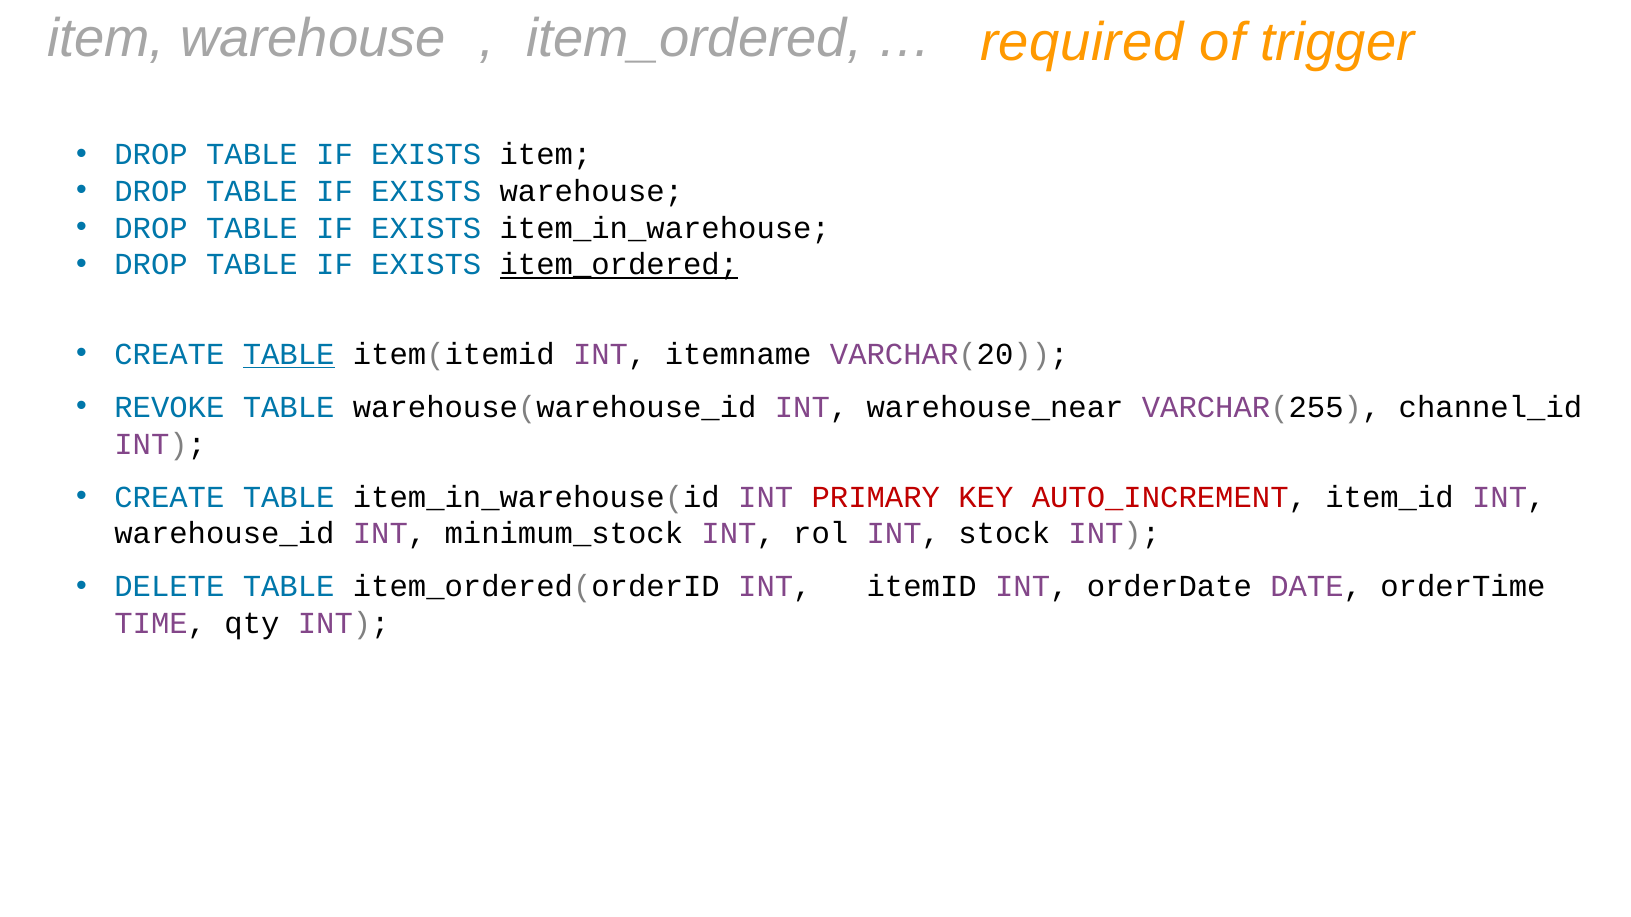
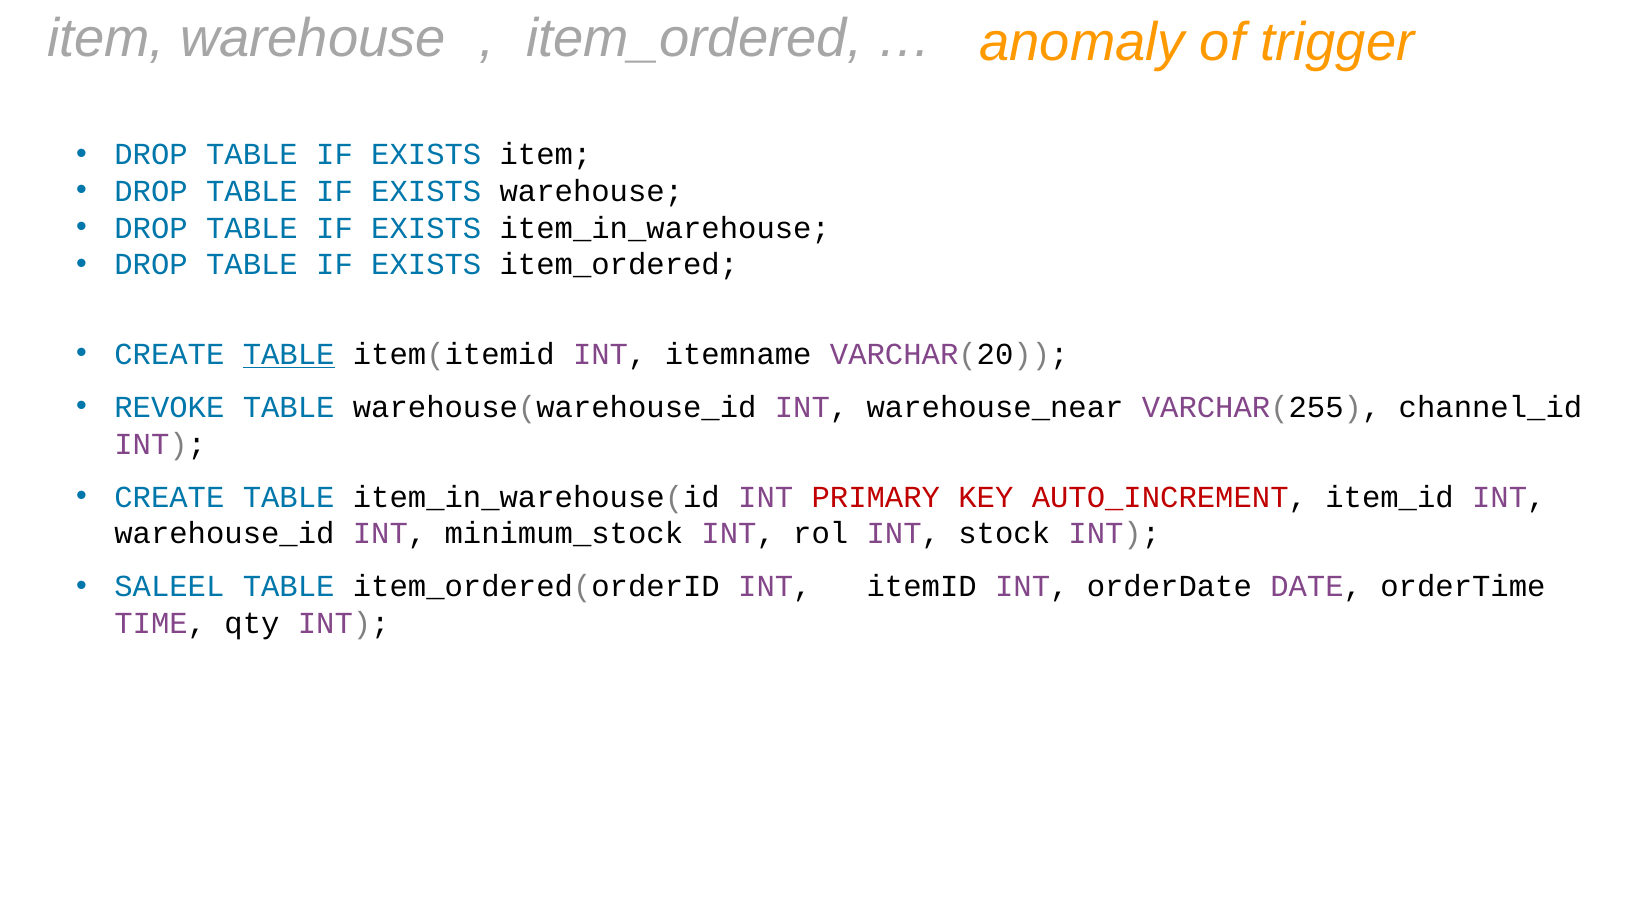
required: required -> anomaly (1082, 42)
item_ordered underline: present -> none (619, 265)
DELETE: DELETE -> SALEEL (169, 587)
